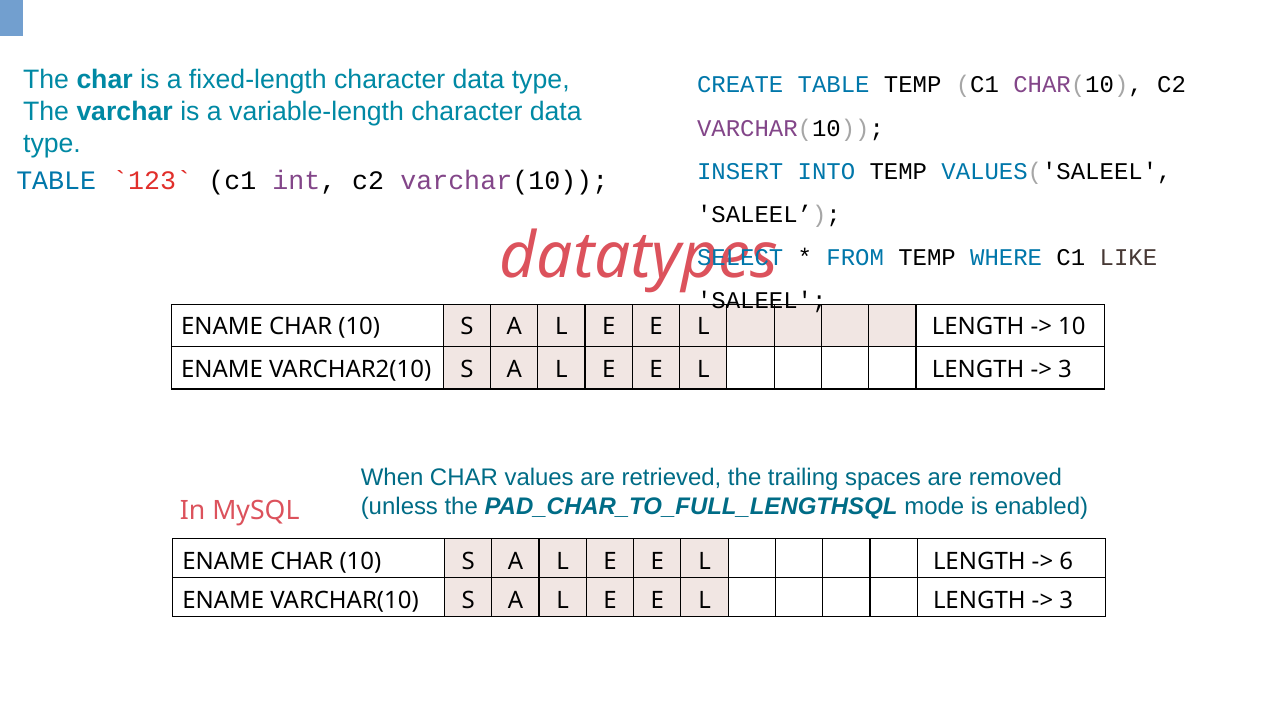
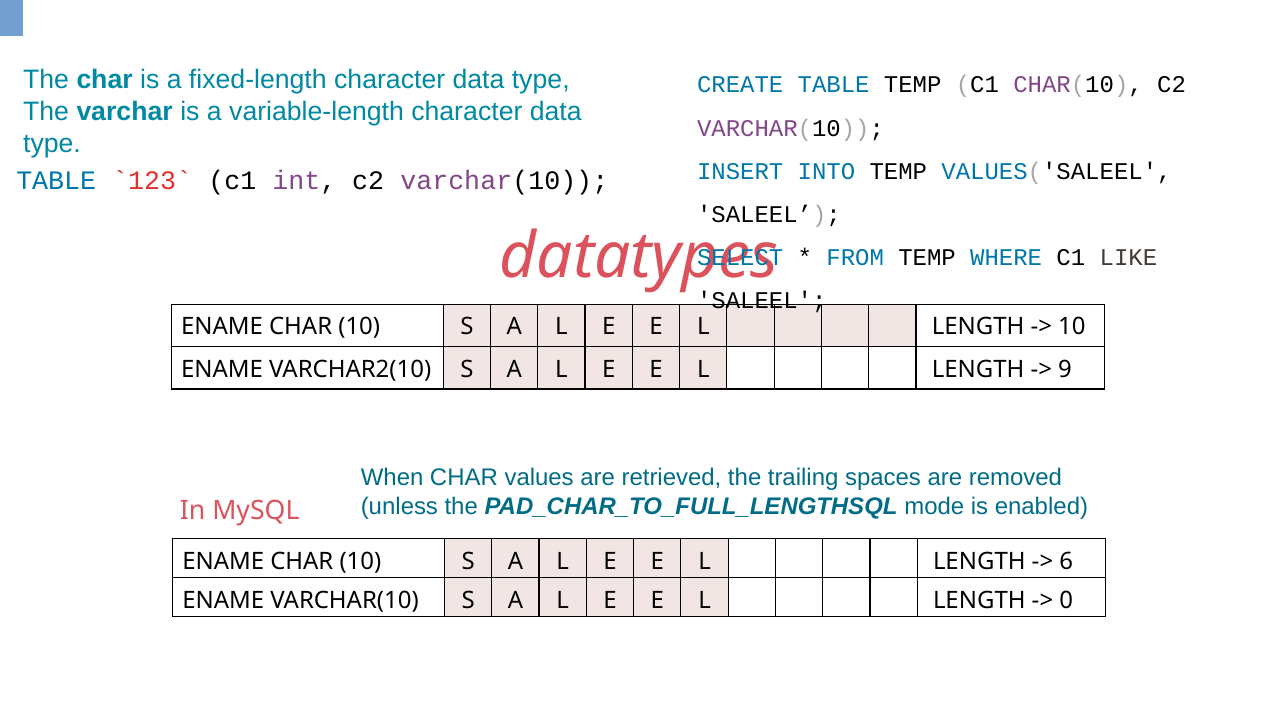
3: 3 -> 9 (1065, 369)
3: 3 -> 0 (1066, 600)
